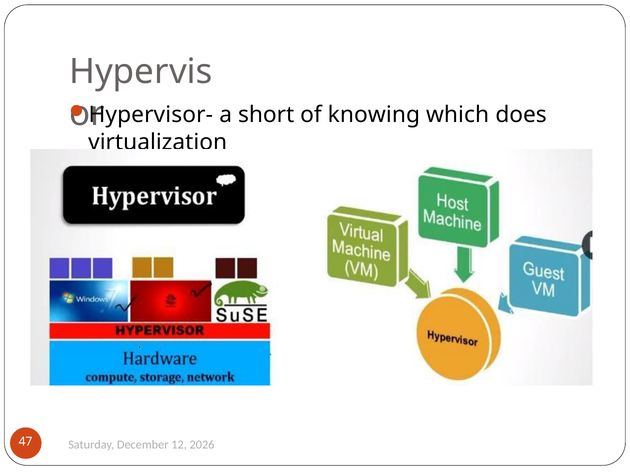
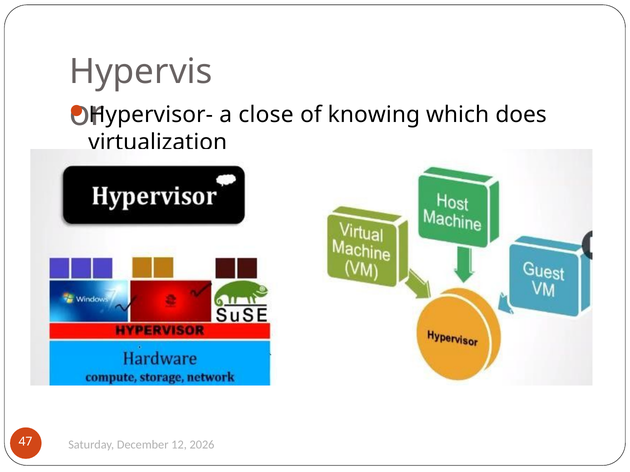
short: short -> close (266, 115)
